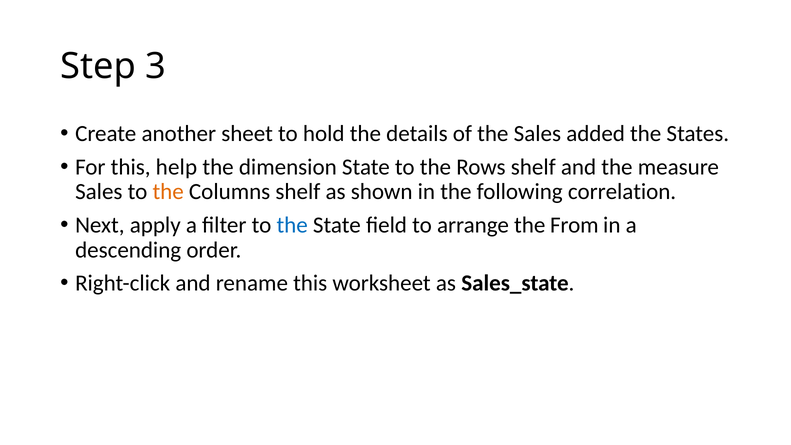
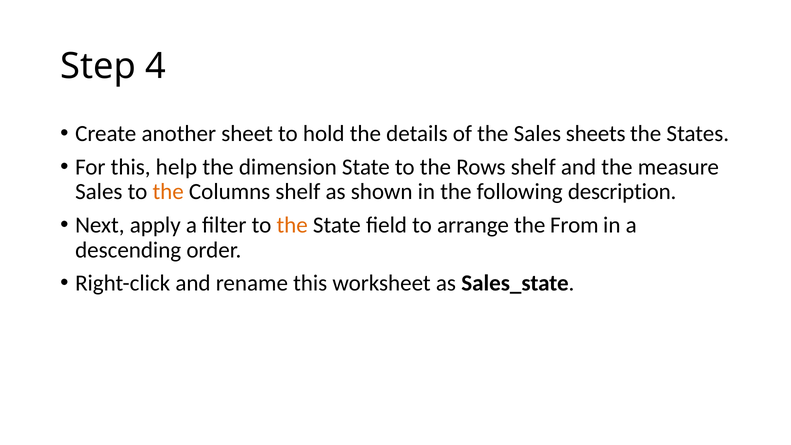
3: 3 -> 4 (156, 66)
added: added -> sheets (596, 134)
correlation: correlation -> description (622, 192)
the colour: blue -> orange (292, 225)
